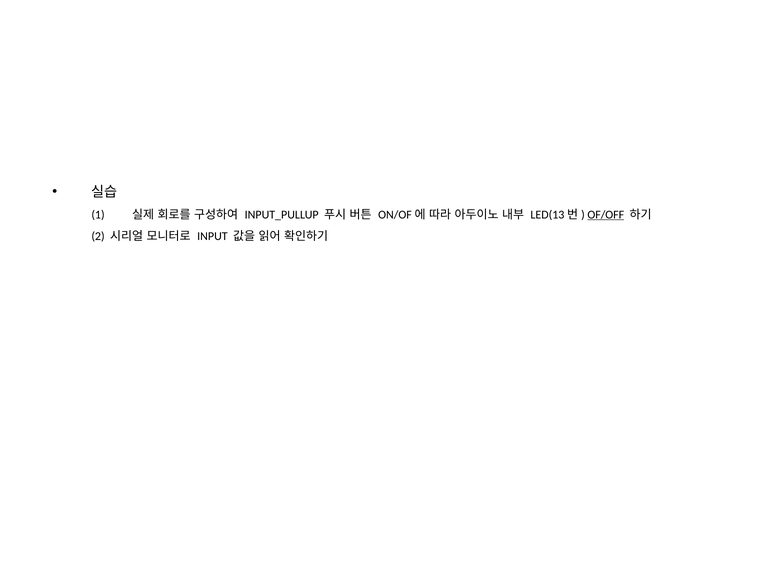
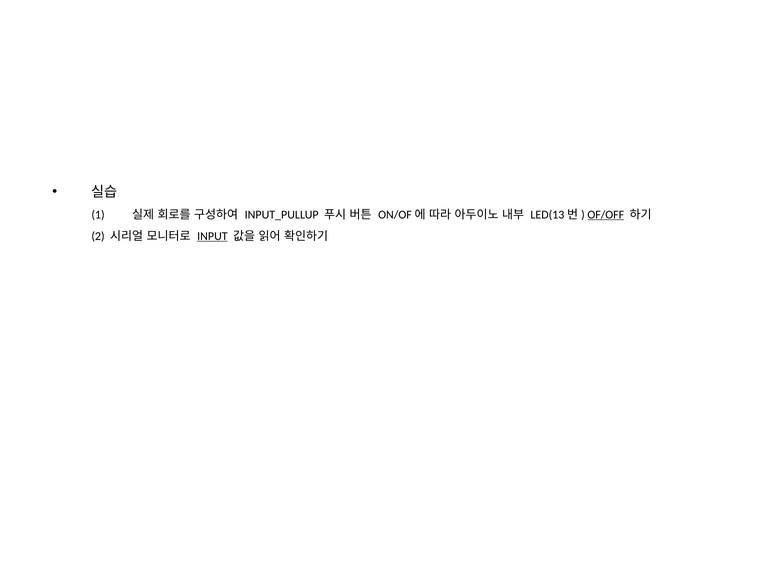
INPUT underline: none -> present (212, 236)
